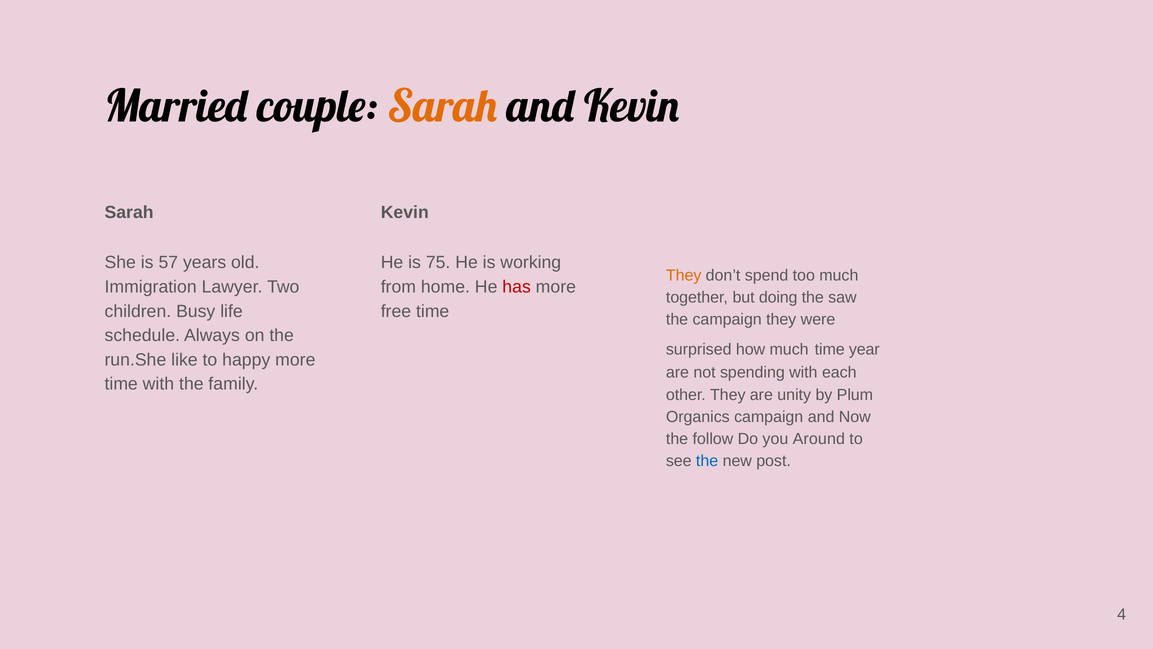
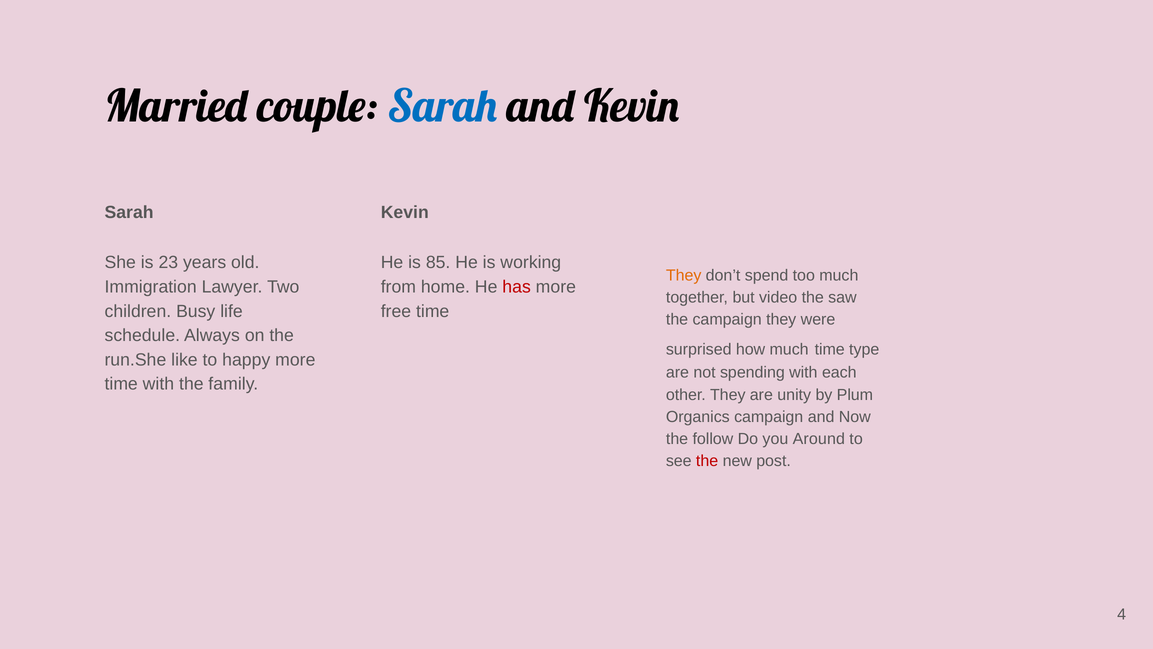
Sarah colour: orange -> blue (442, 107)
57: 57 -> 23 (168, 262)
75: 75 -> 85 (438, 262)
doing: doing -> video (778, 297)
year: year -> type (864, 349)
the colour: blue -> red (707, 461)
